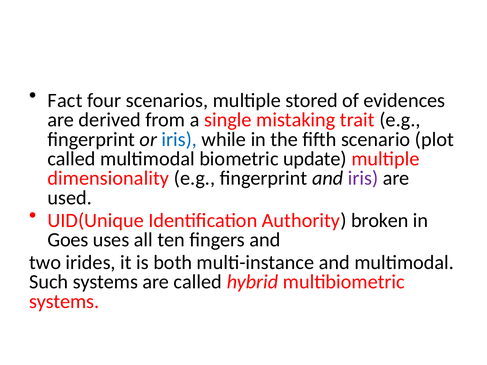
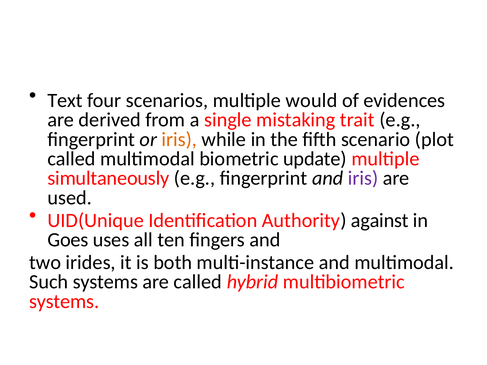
Fact: Fact -> Text (65, 100)
stored: stored -> would (311, 100)
iris colour: blue -> orange (179, 139)
dimensionality: dimensionality -> simultaneously (108, 178)
broken: broken -> against (380, 221)
